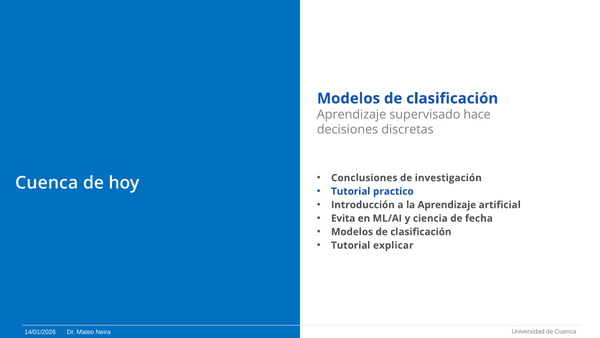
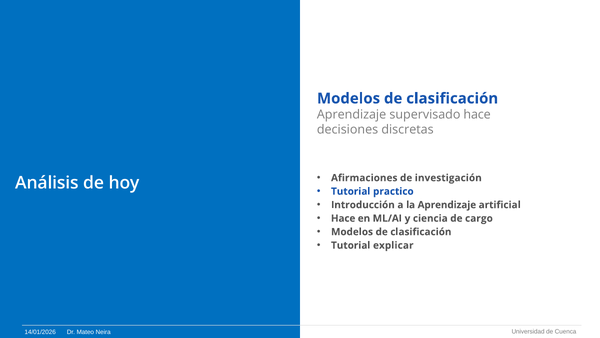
Cuenca: Cuenca -> Análisis (47, 183)
Conclusiones: Conclusiones -> Afirmaciones (364, 178)
Evita: Evita -> Hace (343, 218)
fecha: fecha -> cargo (479, 218)
